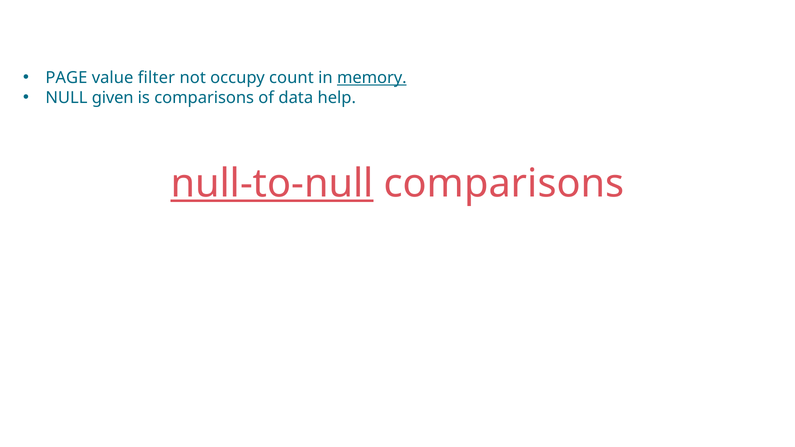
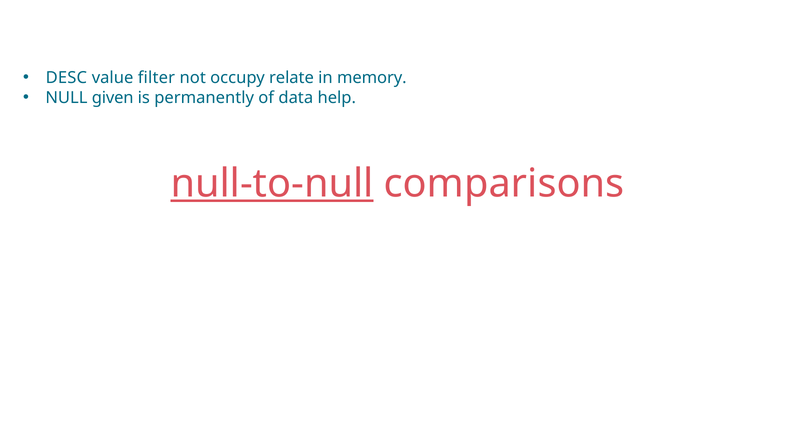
PAGE: PAGE -> DESC (66, 78)
count: count -> relate (291, 78)
memory underline: present -> none (372, 78)
is comparisons: comparisons -> permanently (204, 98)
